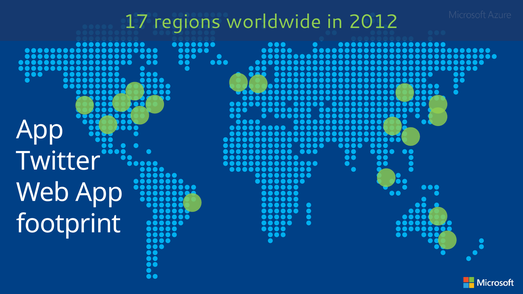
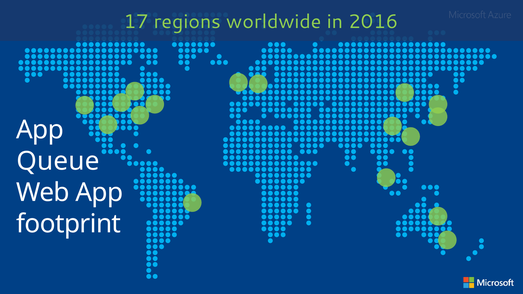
2012: 2012 -> 2016 (373, 22)
Twitter: Twitter -> Queue (58, 161)
